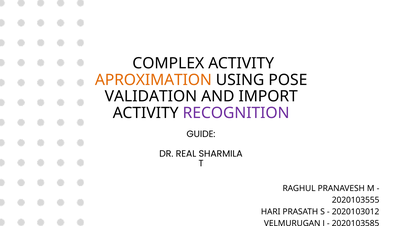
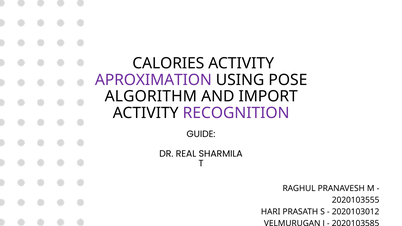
COMPLEX: COMPLEX -> CALORIES (168, 63)
APROXIMATION colour: orange -> purple (153, 80)
VALIDATION: VALIDATION -> ALGORITHM (151, 97)
